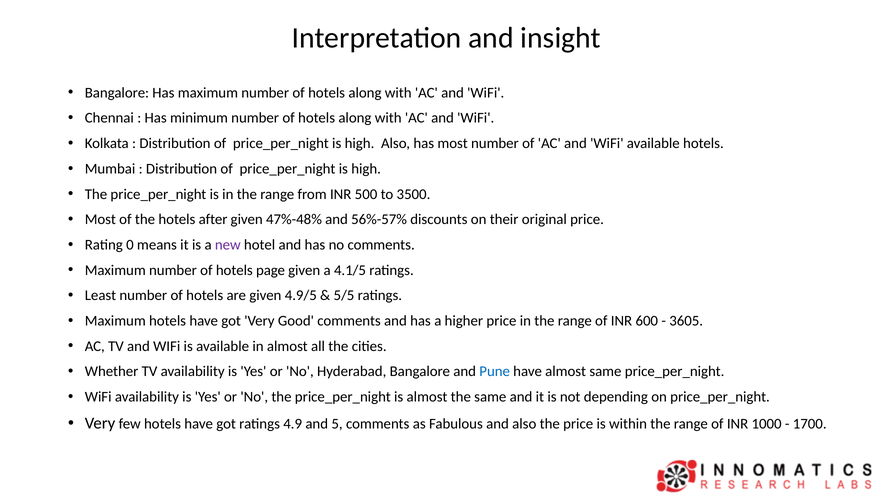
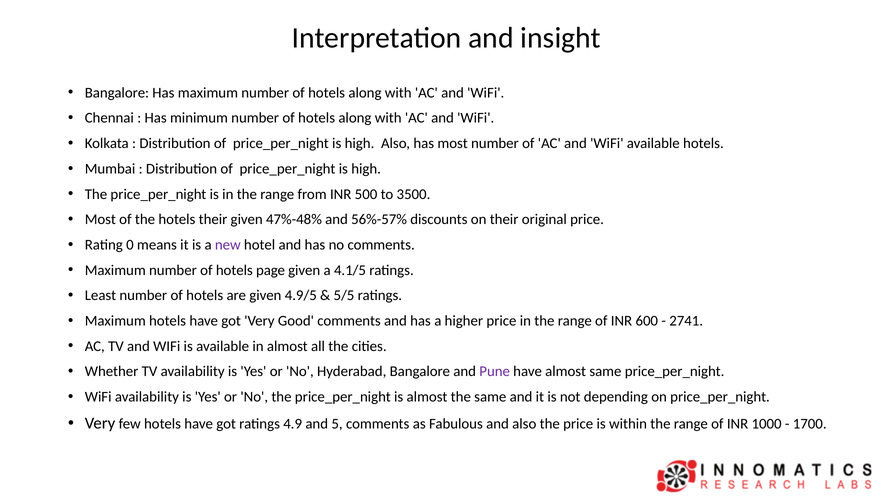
hotels after: after -> their (213, 220)
3605: 3605 -> 2741 (686, 321)
Pune colour: blue -> purple (495, 372)
